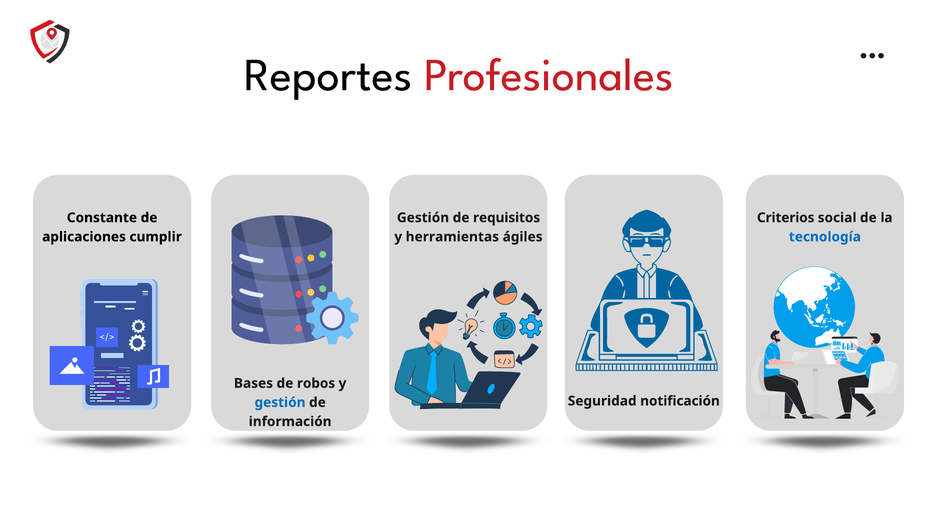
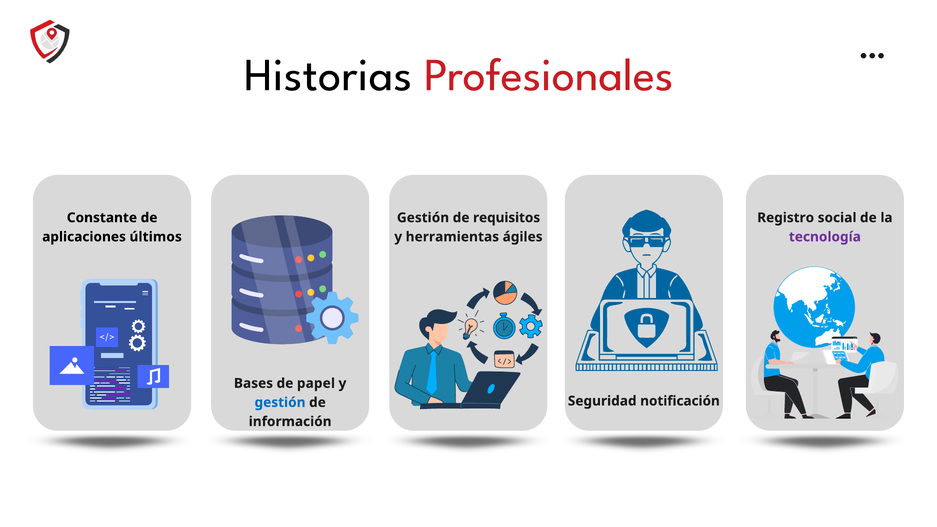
Reportes: Reportes -> Historias (328, 75)
Criterios: Criterios -> Registro (786, 218)
cumplir: cumplir -> últimos (156, 237)
tecnología colour: blue -> purple (825, 237)
robos: robos -> papel (316, 383)
